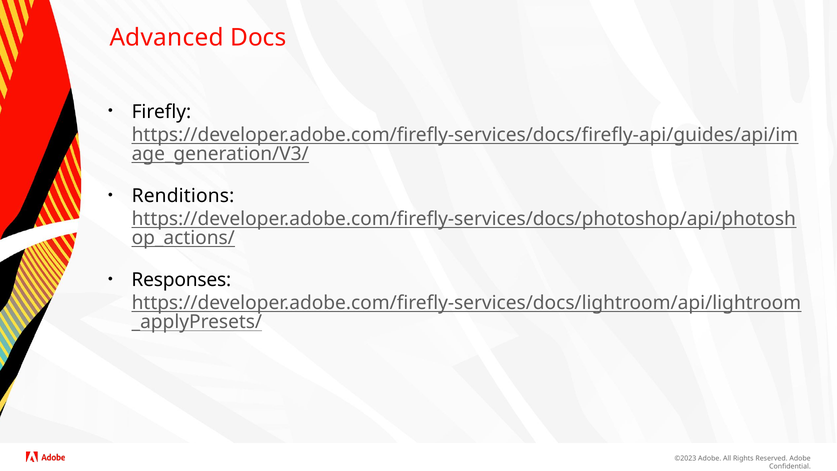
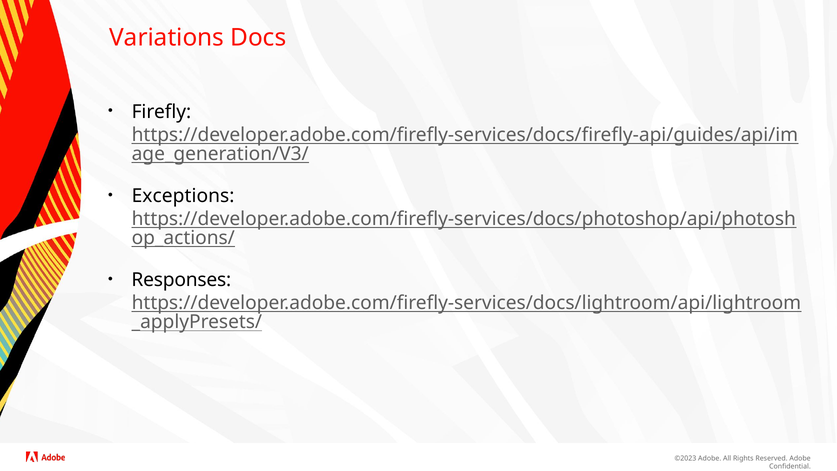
Advanced: Advanced -> Variations (167, 38)
Renditions: Renditions -> Exceptions (183, 196)
